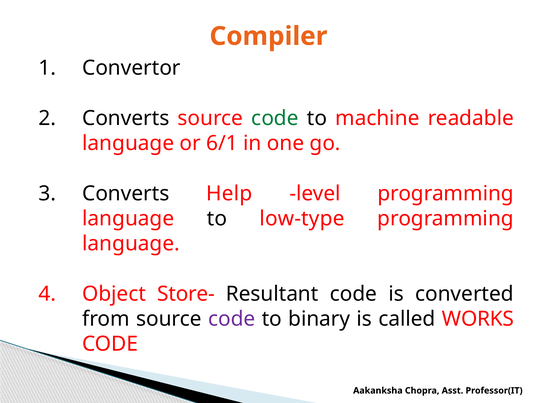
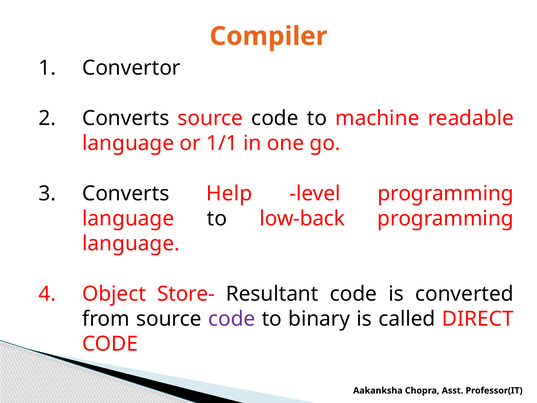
code colour: green -> black (275, 118)
6/1: 6/1 -> 1/1 (222, 143)
low-type: low-type -> low-back (302, 218)
WORKS: WORKS -> DIRECT (478, 319)
